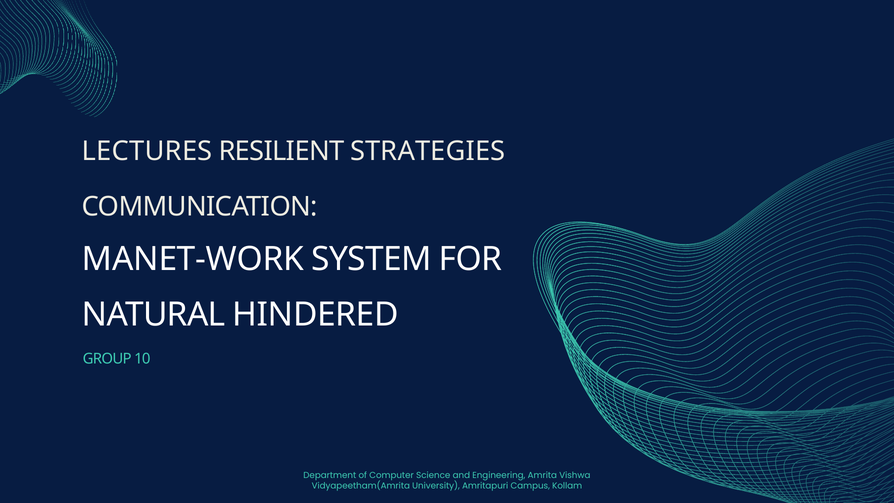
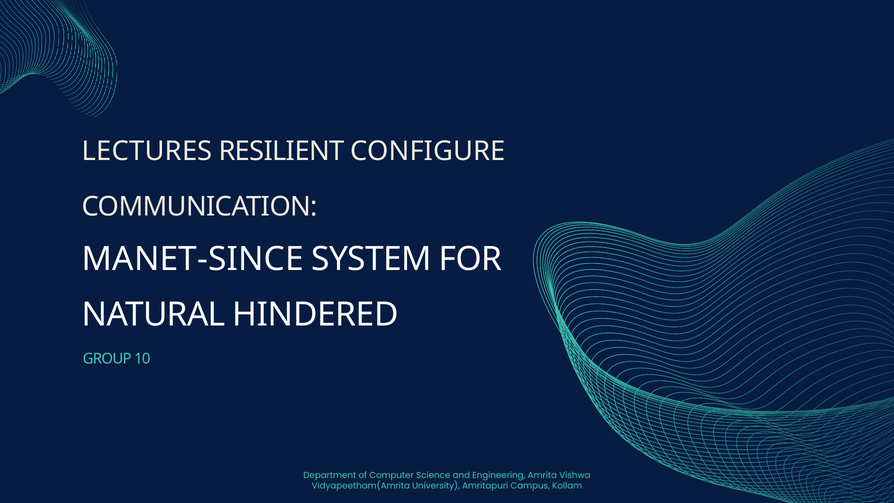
STRATEGIES: STRATEGIES -> CONFIGURE (428, 151)
MANET-WORK: MANET-WORK -> MANET-SINCE (193, 259)
